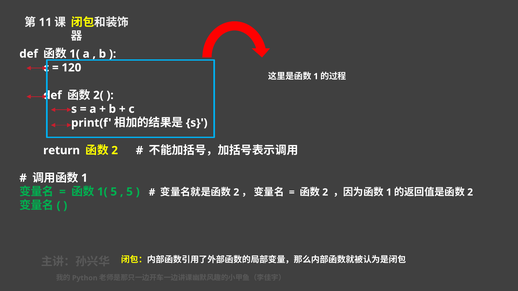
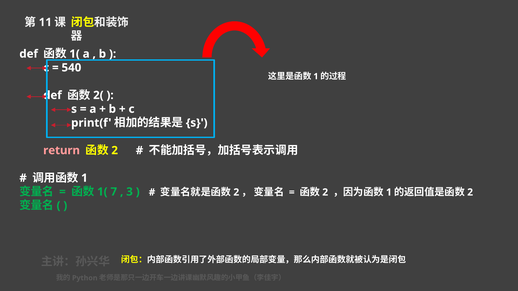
120: 120 -> 540 (71, 68)
return colour: white -> pink (62, 151)
5: 5 -> 7 (114, 192)
5: 5 -> 3 (130, 192)
